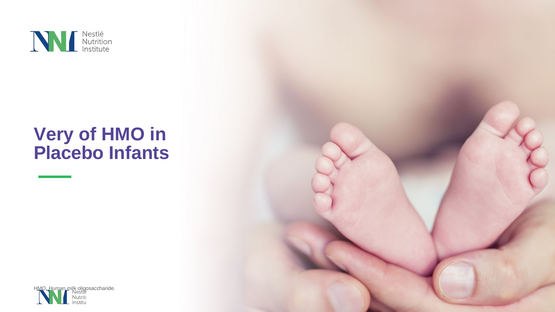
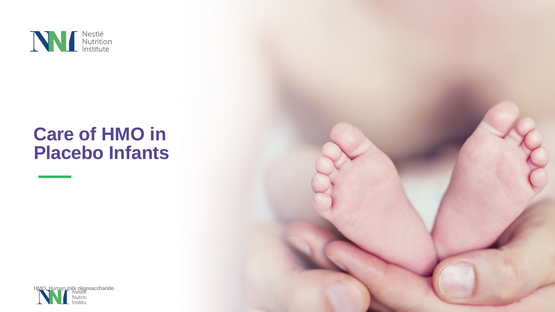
Very: Very -> Care (54, 135)
